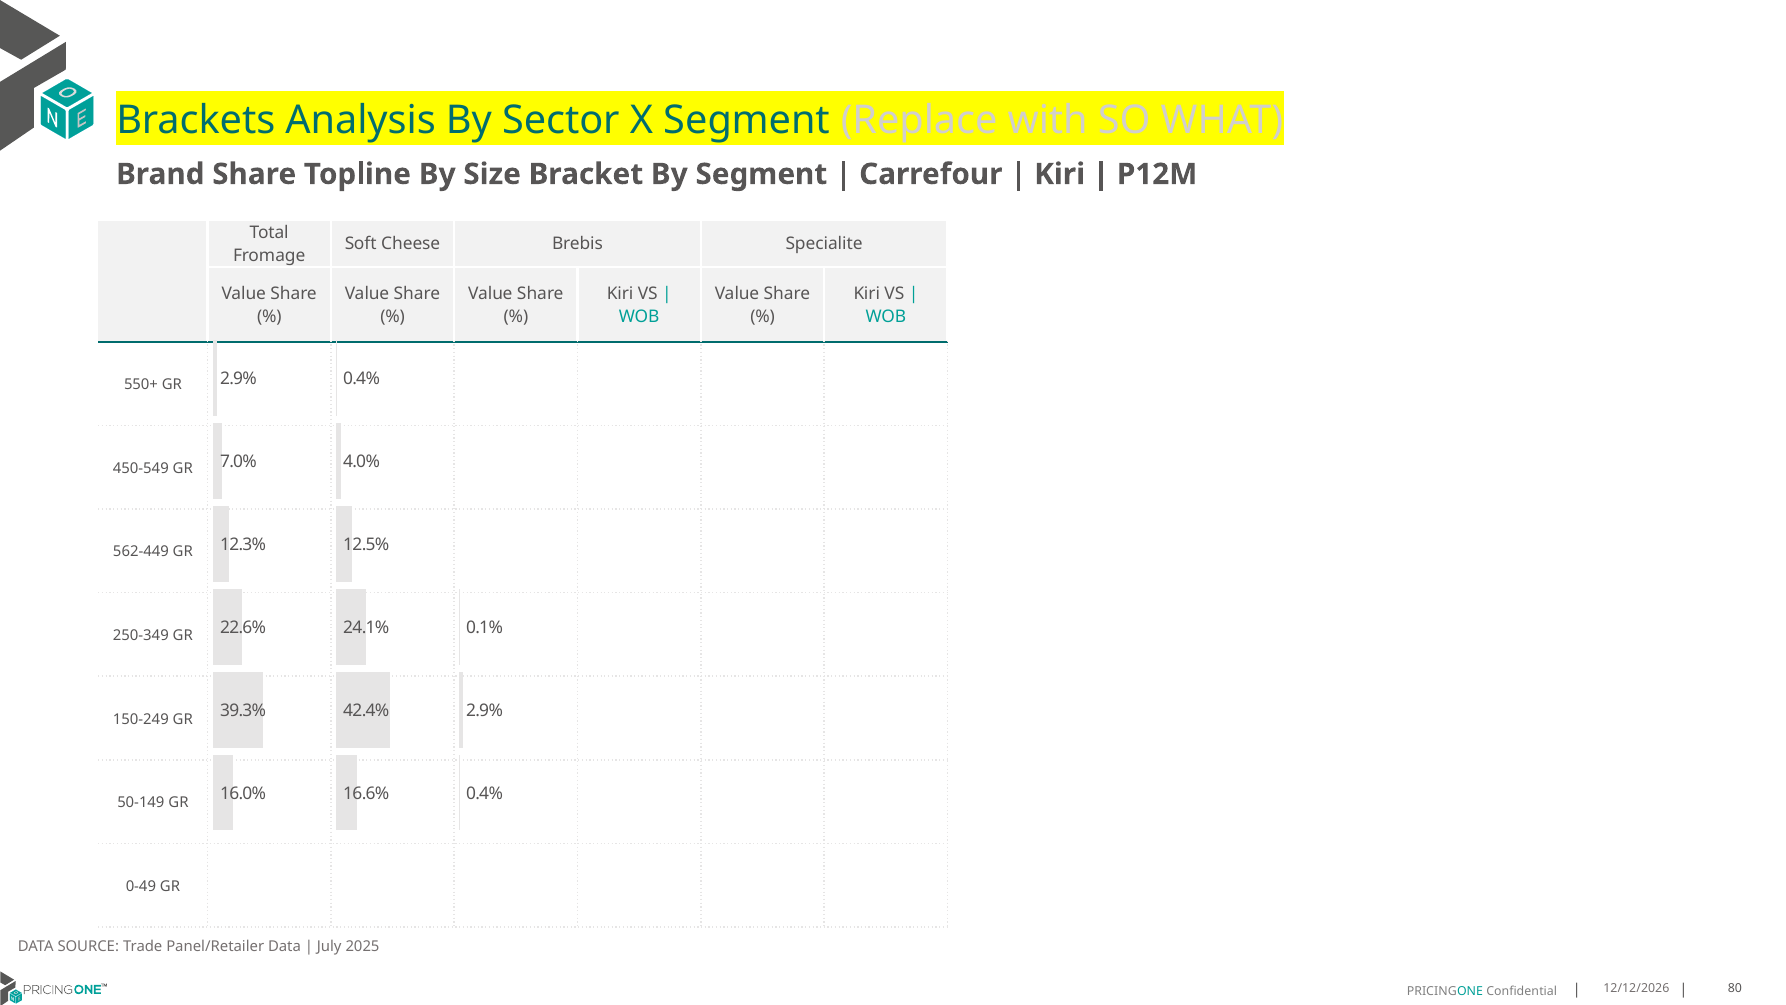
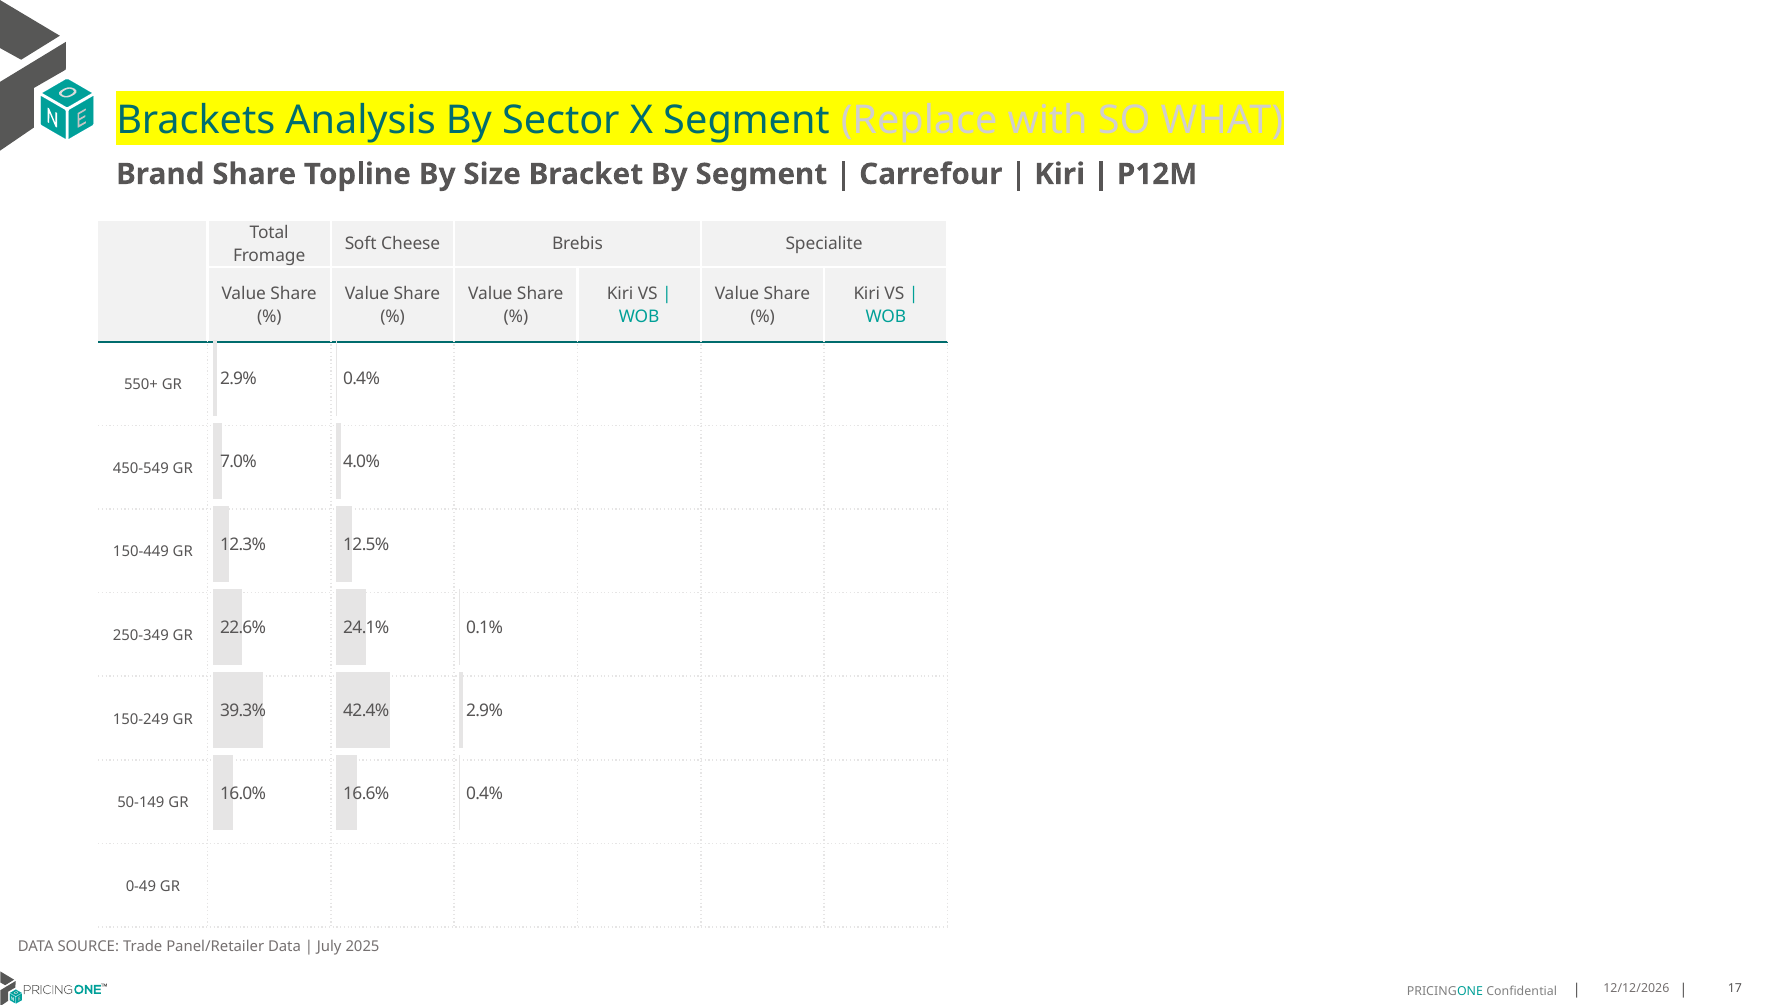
562-449: 562-449 -> 150-449 (141, 552)
80: 80 -> 17 (1735, 988)
